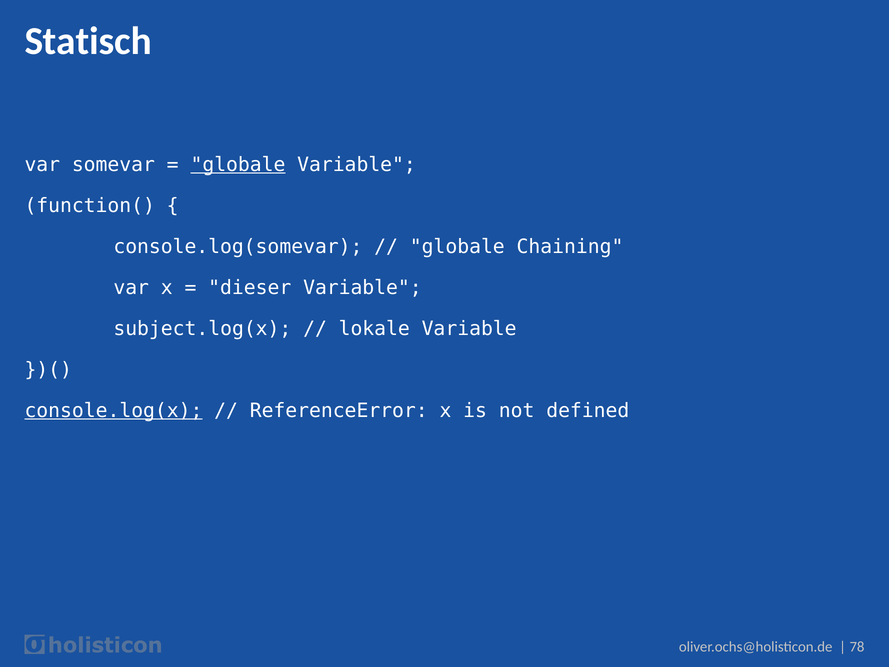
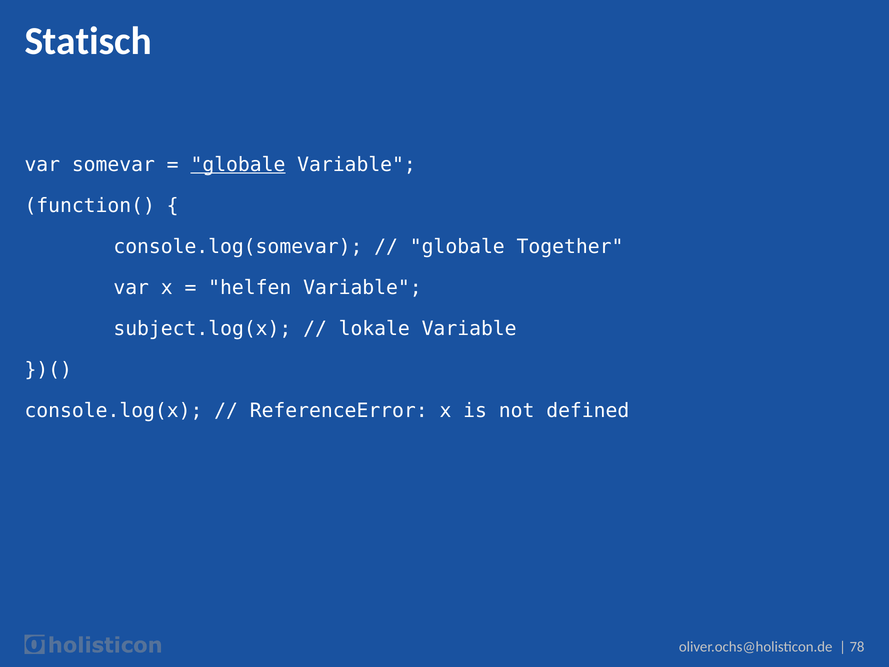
Chaining: Chaining -> Together (570, 246)
dieser: dieser -> helfen (250, 287)
console.log(x underline: present -> none (113, 410)
